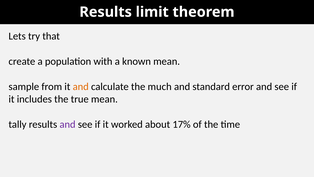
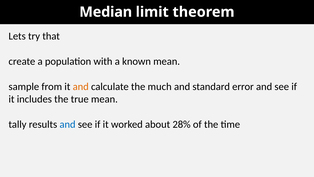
Results: Results -> Median (106, 12)
and colour: purple -> blue (68, 124)
17%: 17% -> 28% (182, 124)
